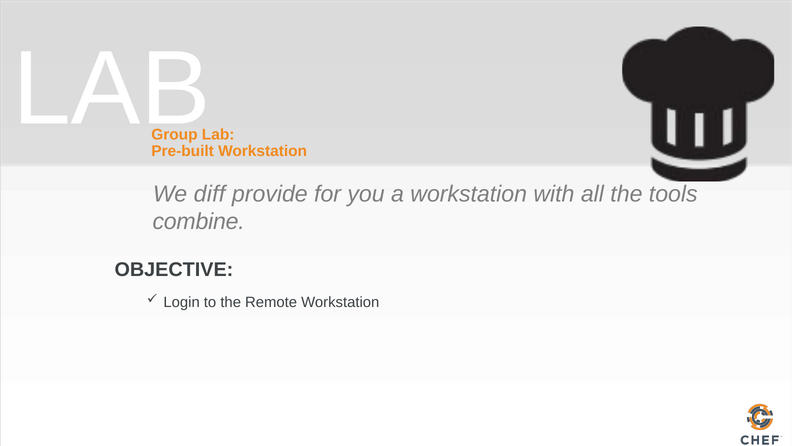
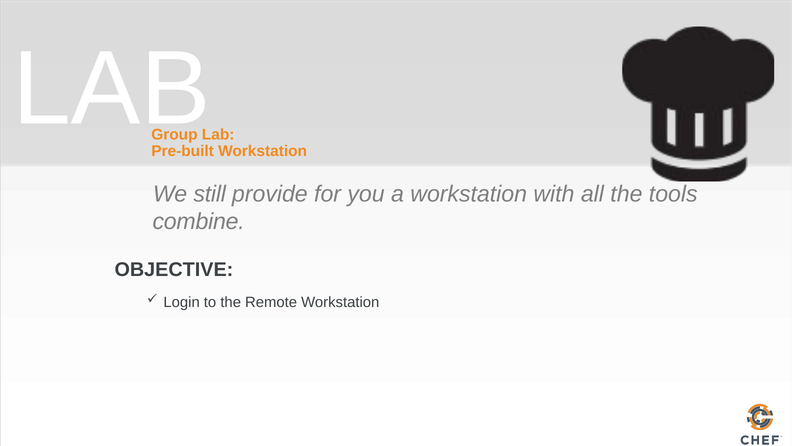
diff: diff -> still (210, 194)
